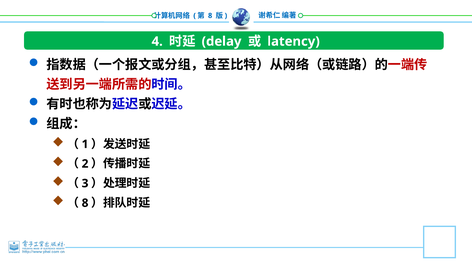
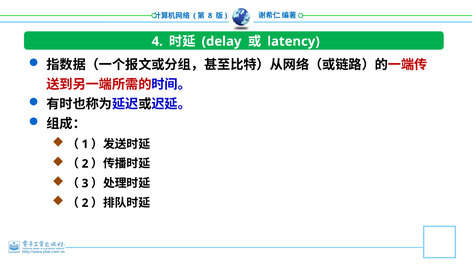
8: 8 -> 2 (85, 203)
